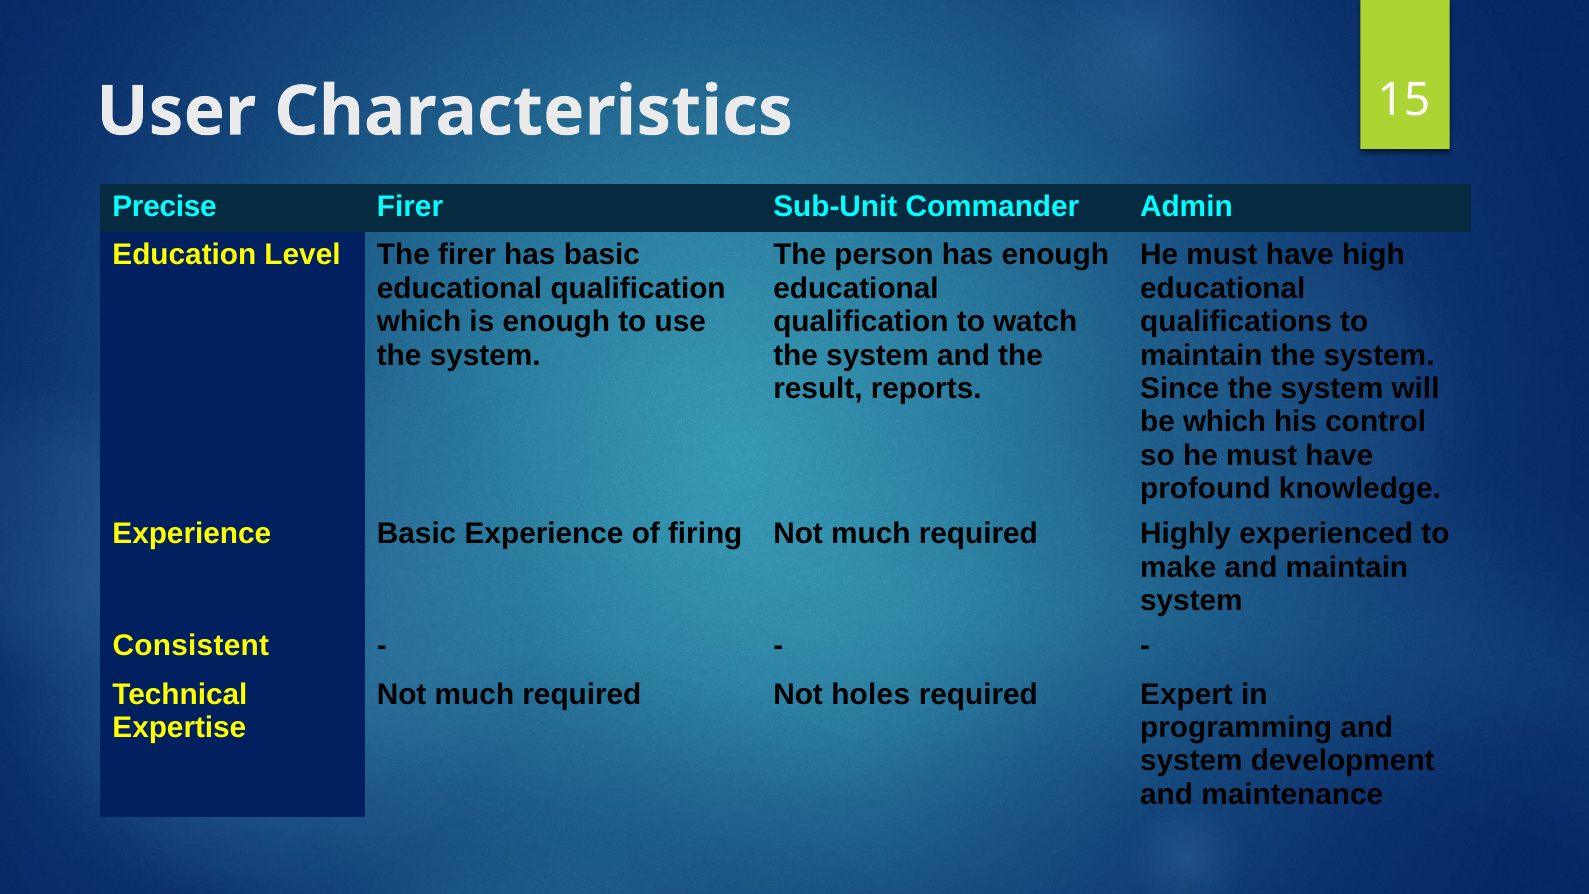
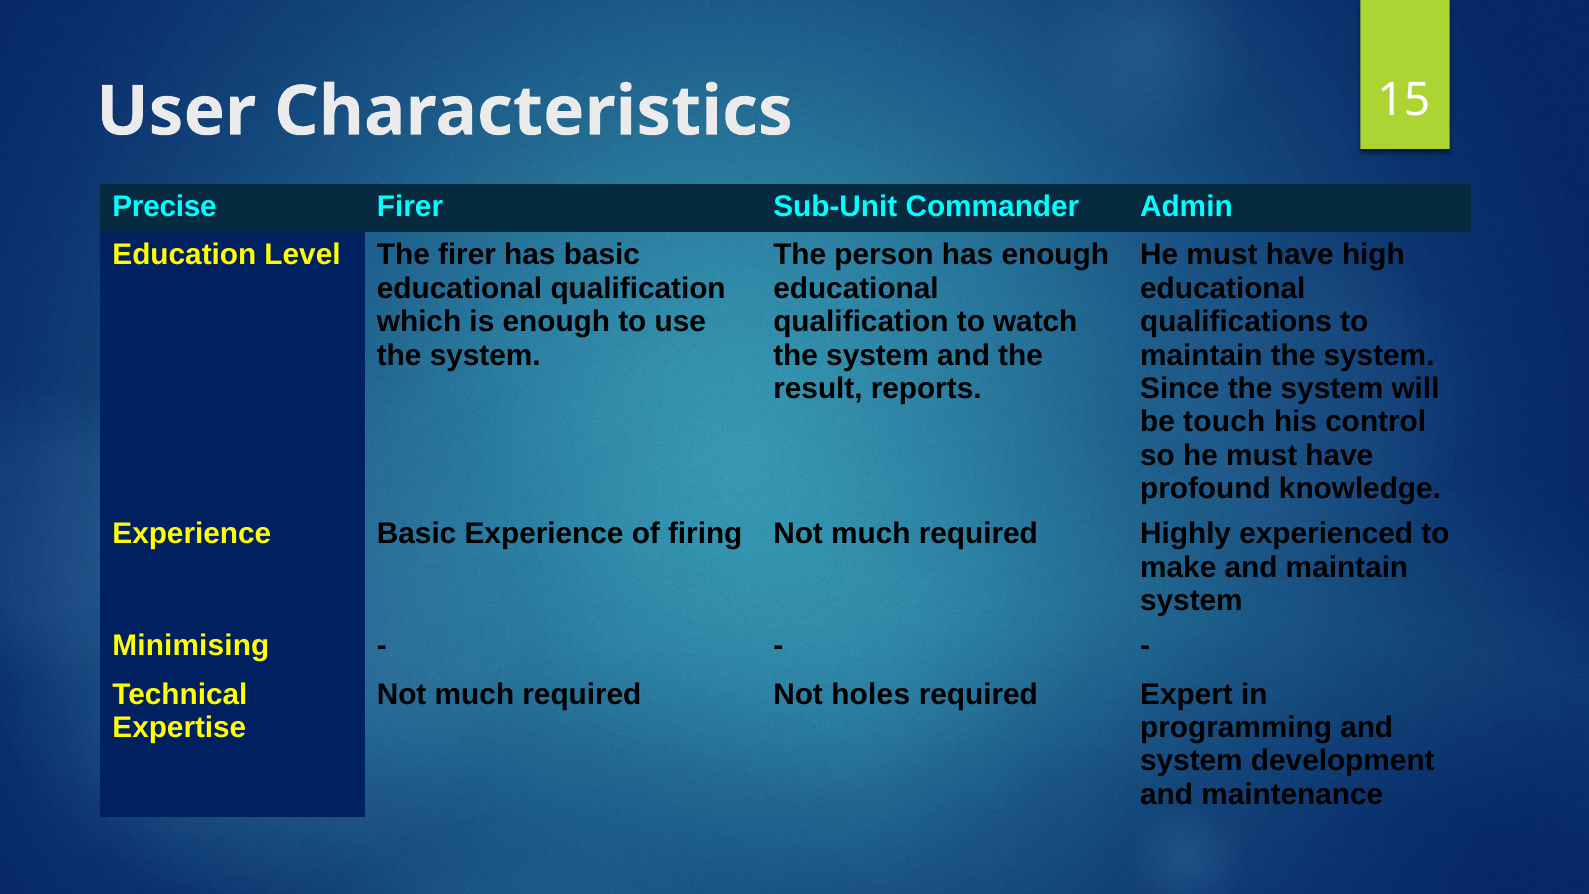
be which: which -> touch (1224, 422)
Consistent: Consistent -> Minimising (191, 646)
